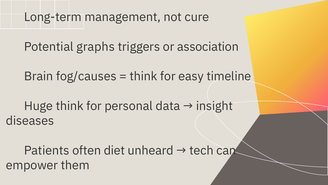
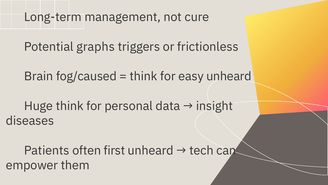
association: association -> frictionless (208, 47)
fog/causes: fog/causes -> fog/caused (86, 76)
easy timeline: timeline -> unheard (229, 76)
diet: diet -> first (114, 150)
